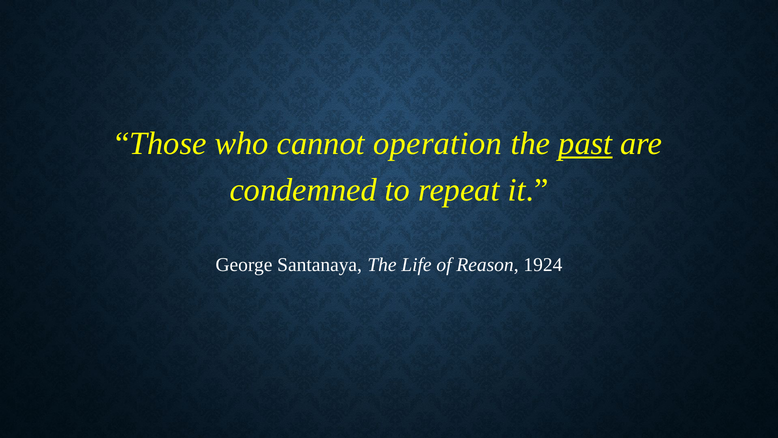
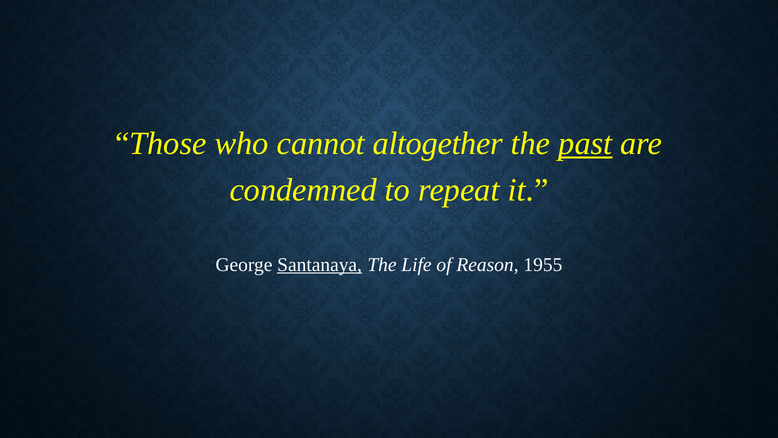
operation: operation -> altogether (438, 143)
Santanaya underline: none -> present (320, 265)
1924: 1924 -> 1955 (543, 265)
